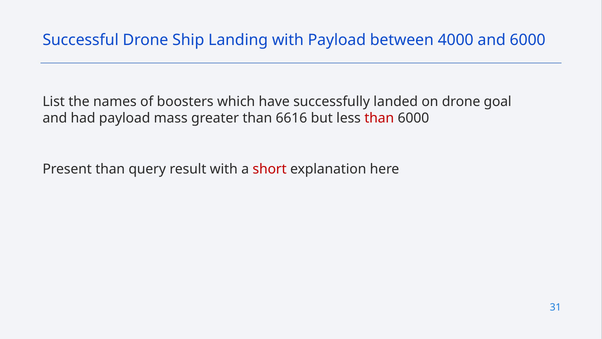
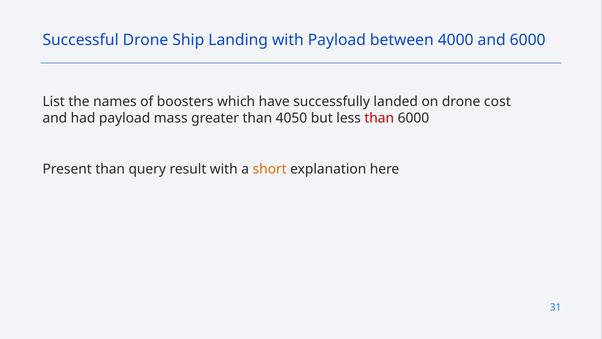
goal: goal -> cost (497, 102)
6616: 6616 -> 4050 (292, 118)
short colour: red -> orange (270, 169)
